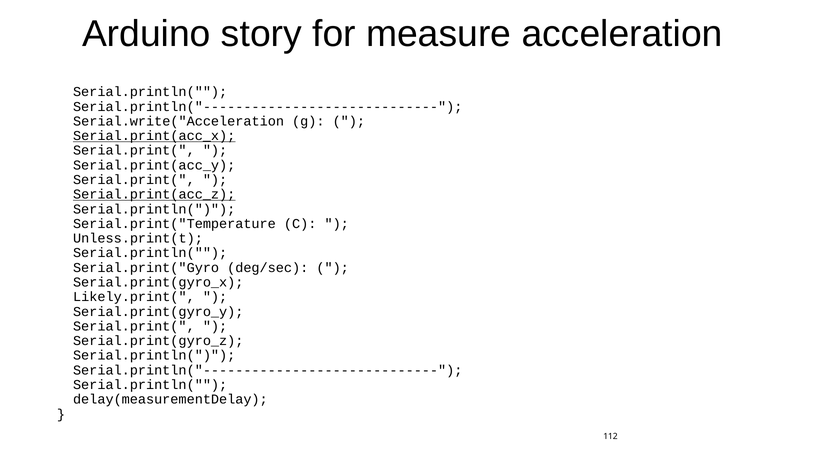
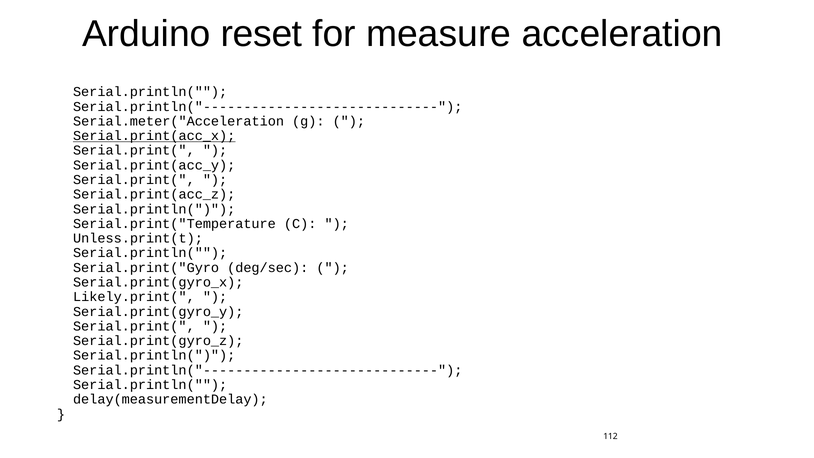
story: story -> reset (262, 34)
Serial.write("Acceleration: Serial.write("Acceleration -> Serial.meter("Acceleration (179, 121)
Serial.print(acc_z underline: present -> none (154, 194)
